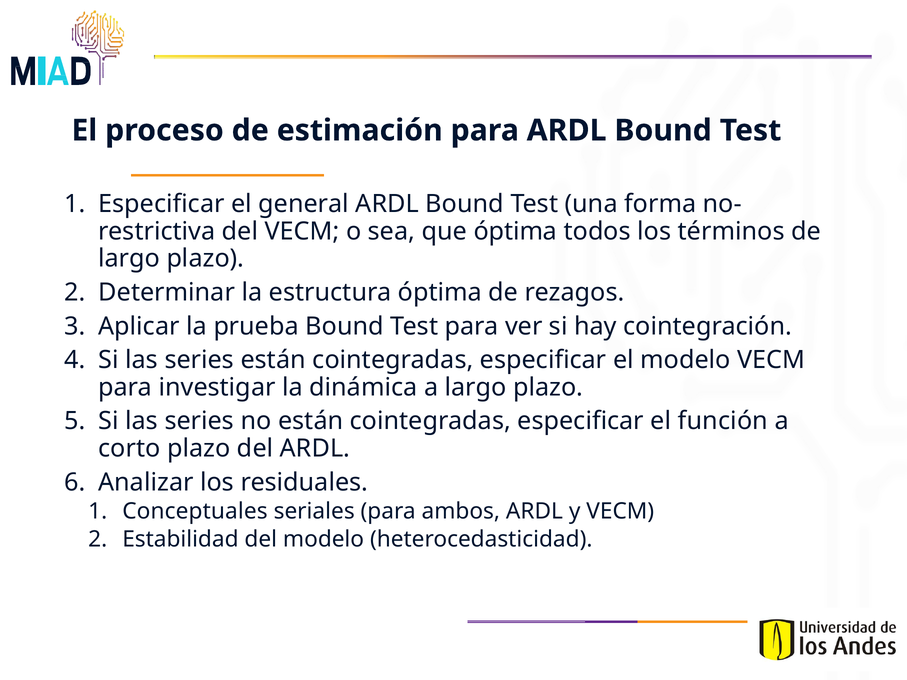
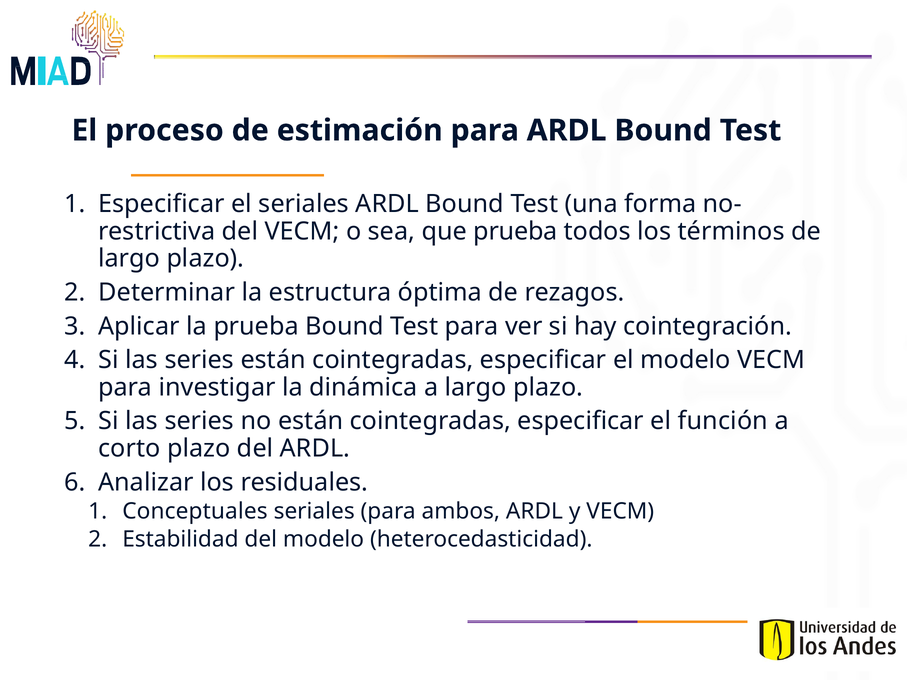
el general: general -> seriales (304, 204)
que óptima: óptima -> prueba (515, 231)
